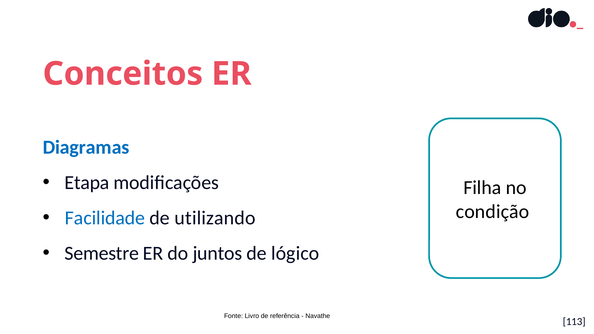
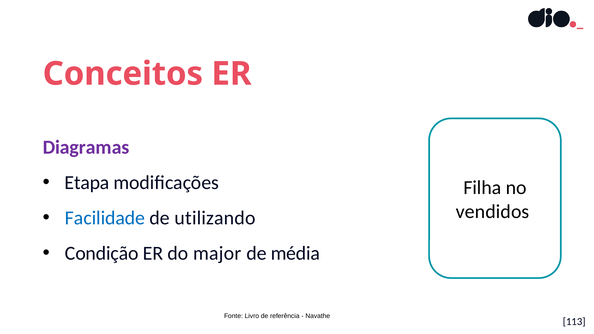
Diagramas colour: blue -> purple (86, 147)
condição: condição -> vendidos (493, 212)
Semestre: Semestre -> Condição (102, 253)
juntos: juntos -> major (217, 253)
lógico: lógico -> média (295, 253)
